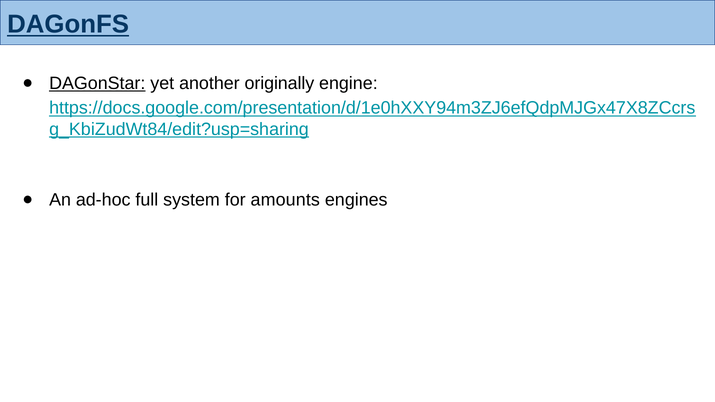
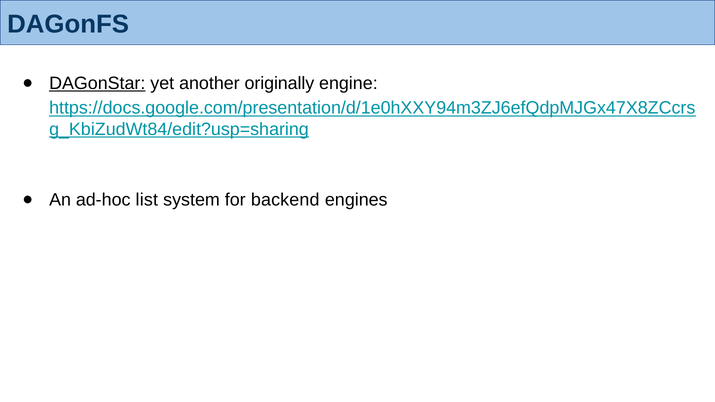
DAGonFS underline: present -> none (68, 24)
full: full -> list (147, 200)
amounts: amounts -> backend (285, 200)
